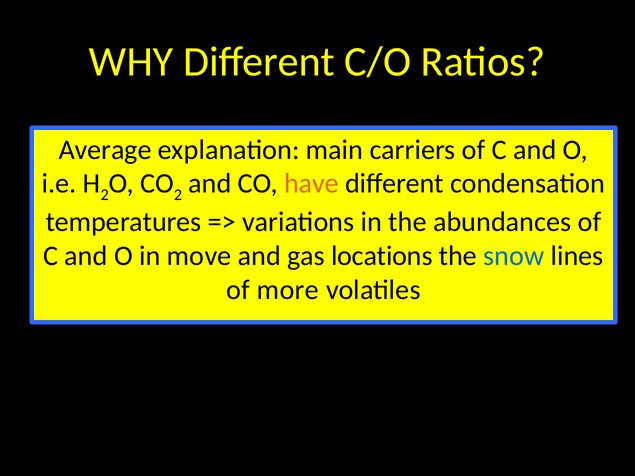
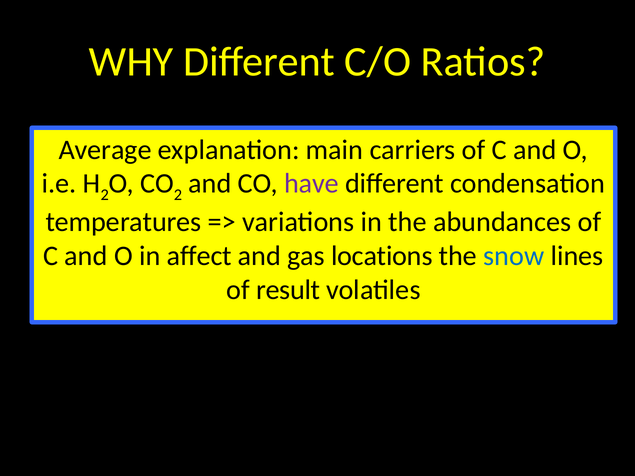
have colour: orange -> purple (311, 184)
move: move -> affect (199, 256)
more: more -> result (288, 290)
